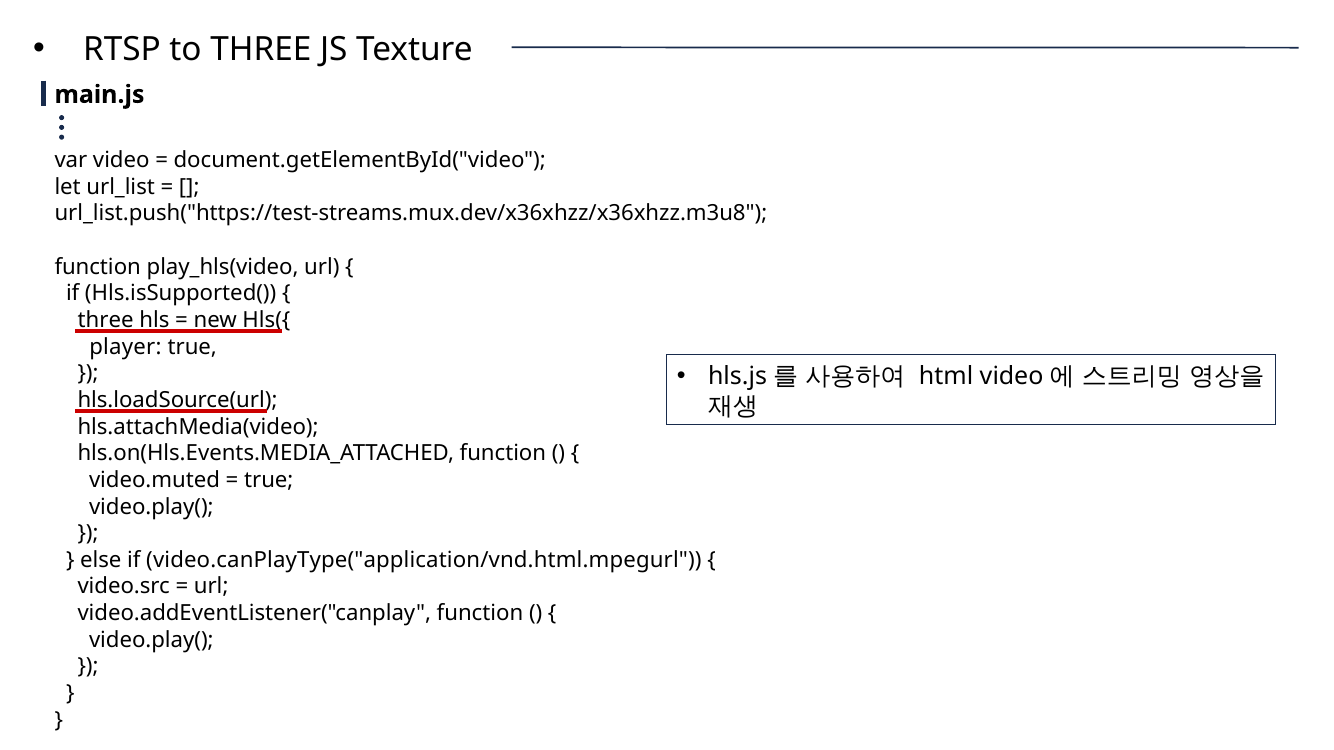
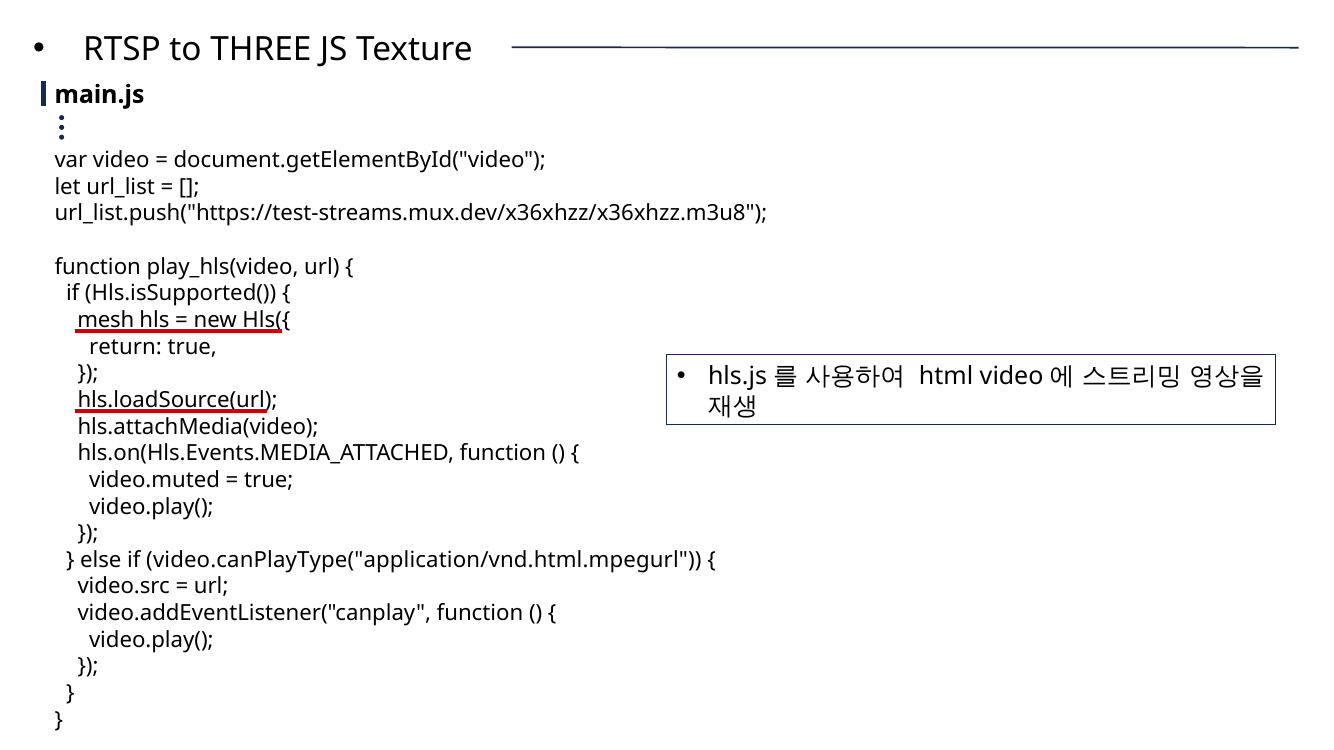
three: three -> mesh (106, 320)
player: player -> return (125, 347)
